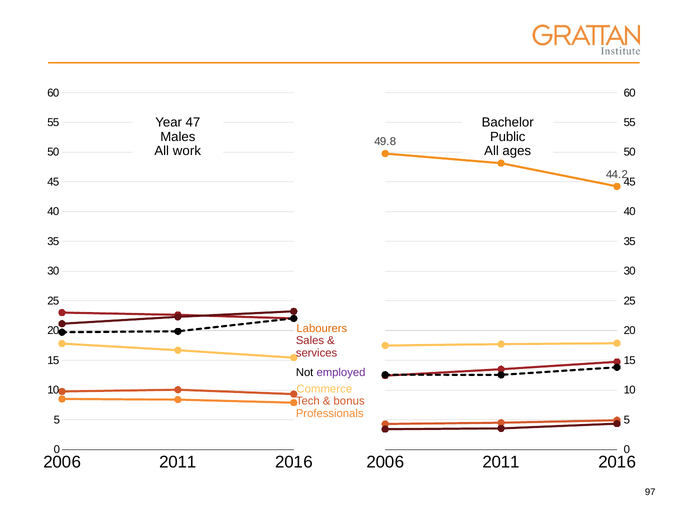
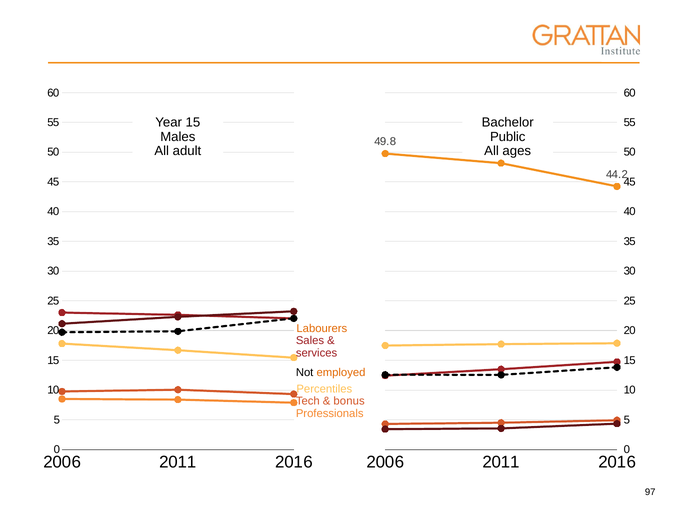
Year 47: 47 -> 15 (193, 122)
work: work -> adult (187, 151)
employed colour: purple -> orange (341, 372)
Commerce: Commerce -> Percentiles (324, 388)
